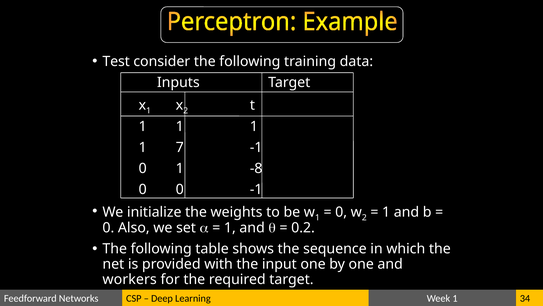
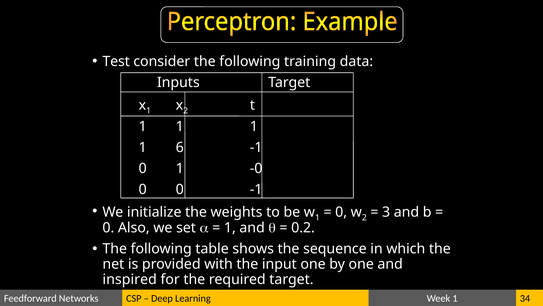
7: 7 -> 6 (180, 147)
-8: -8 -> -0 (256, 168)
1: 1 -> 3 (386, 212)
workers: workers -> inspired (130, 279)
